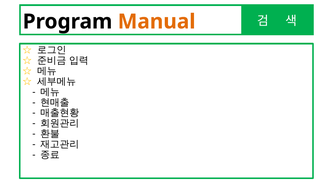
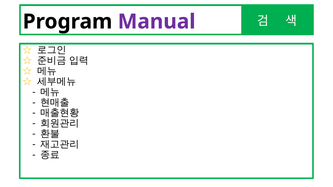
Manual colour: orange -> purple (157, 22)
